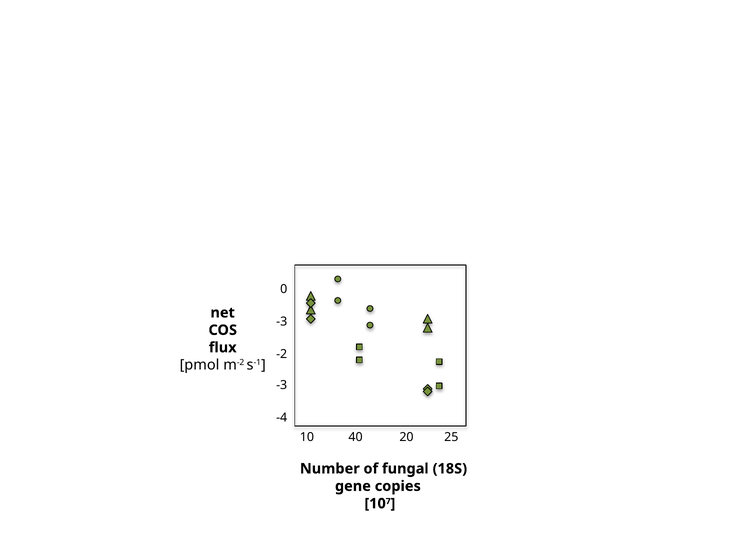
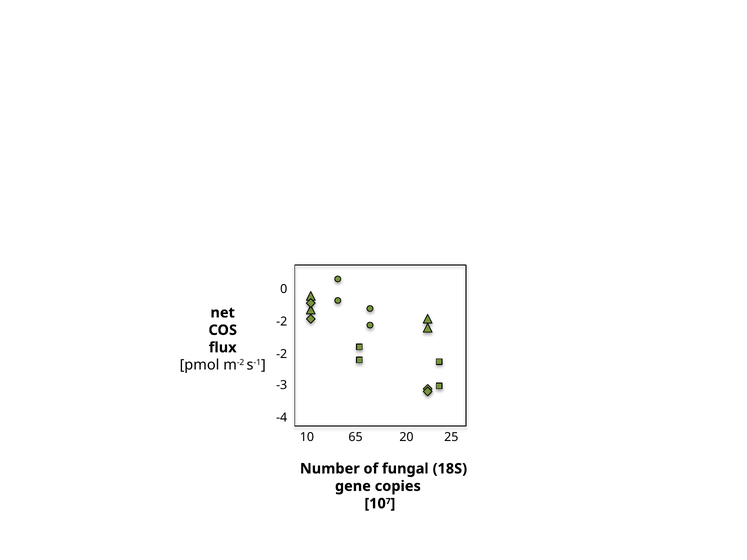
-3: -3 -> -2 (282, 322)
40: 40 -> 65 (356, 437)
